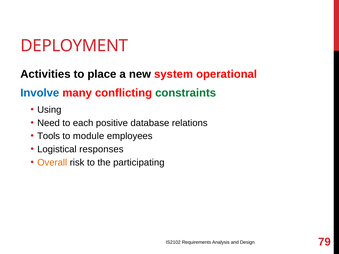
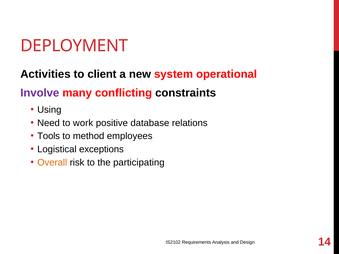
place: place -> client (102, 74)
Involve colour: blue -> purple (40, 93)
constraints colour: green -> black (186, 93)
each: each -> work (83, 123)
module: module -> method (89, 136)
responses: responses -> exceptions (101, 149)
79: 79 -> 14 (324, 242)
